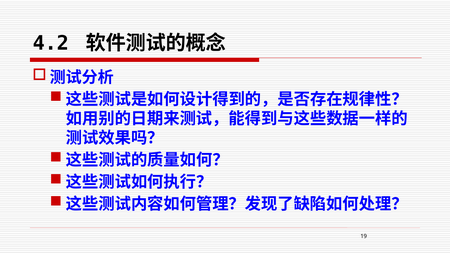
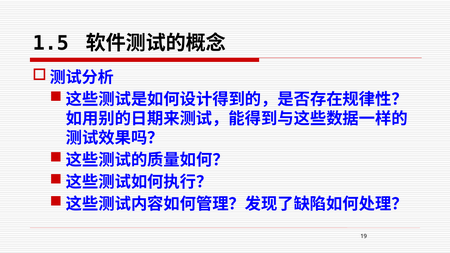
4.2: 4.2 -> 1.5 (51, 43)
